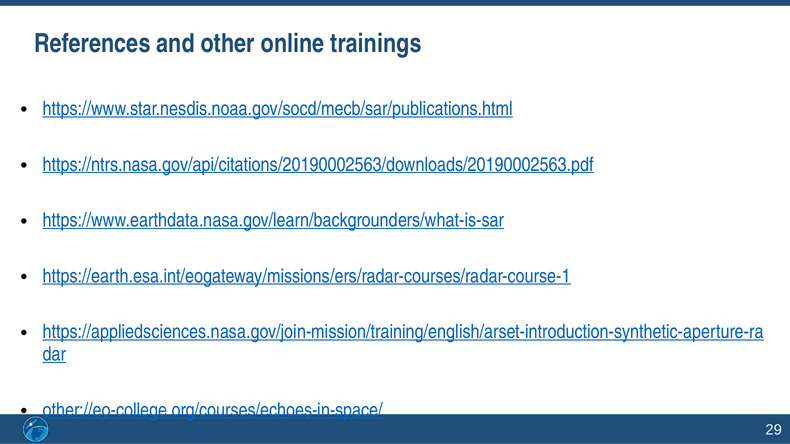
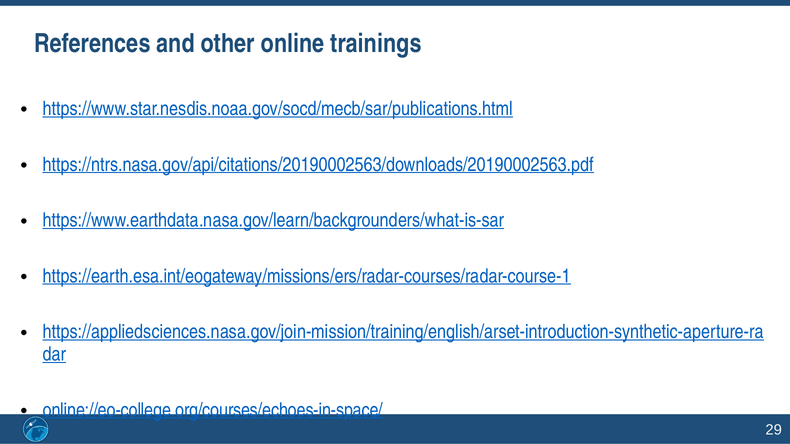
other://eo-college.org/courses/echoes-in-space/: other://eo-college.org/courses/echoes-in-space/ -> online://eo-college.org/courses/echoes-in-space/ (213, 411)
